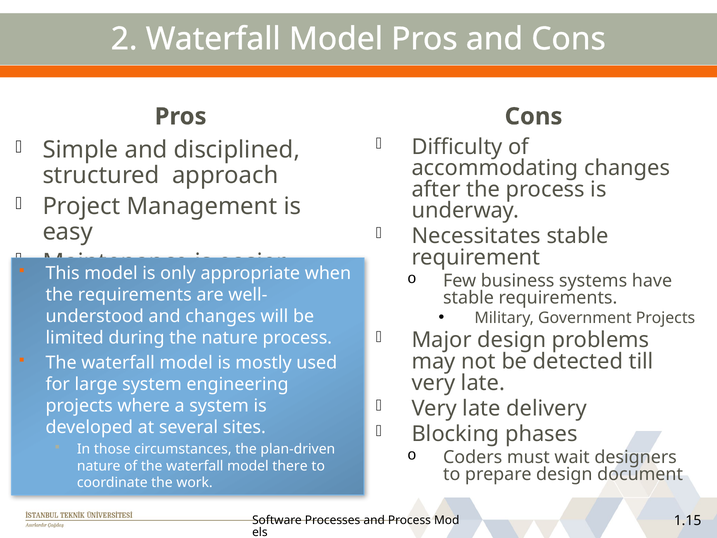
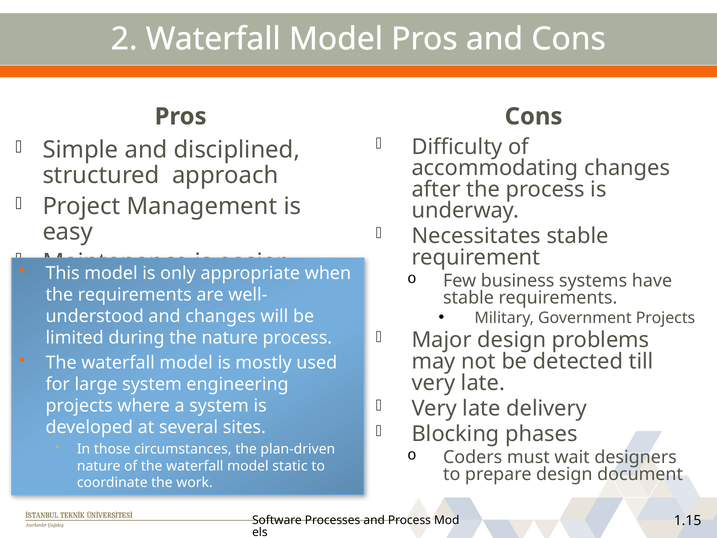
there: there -> static (290, 466)
